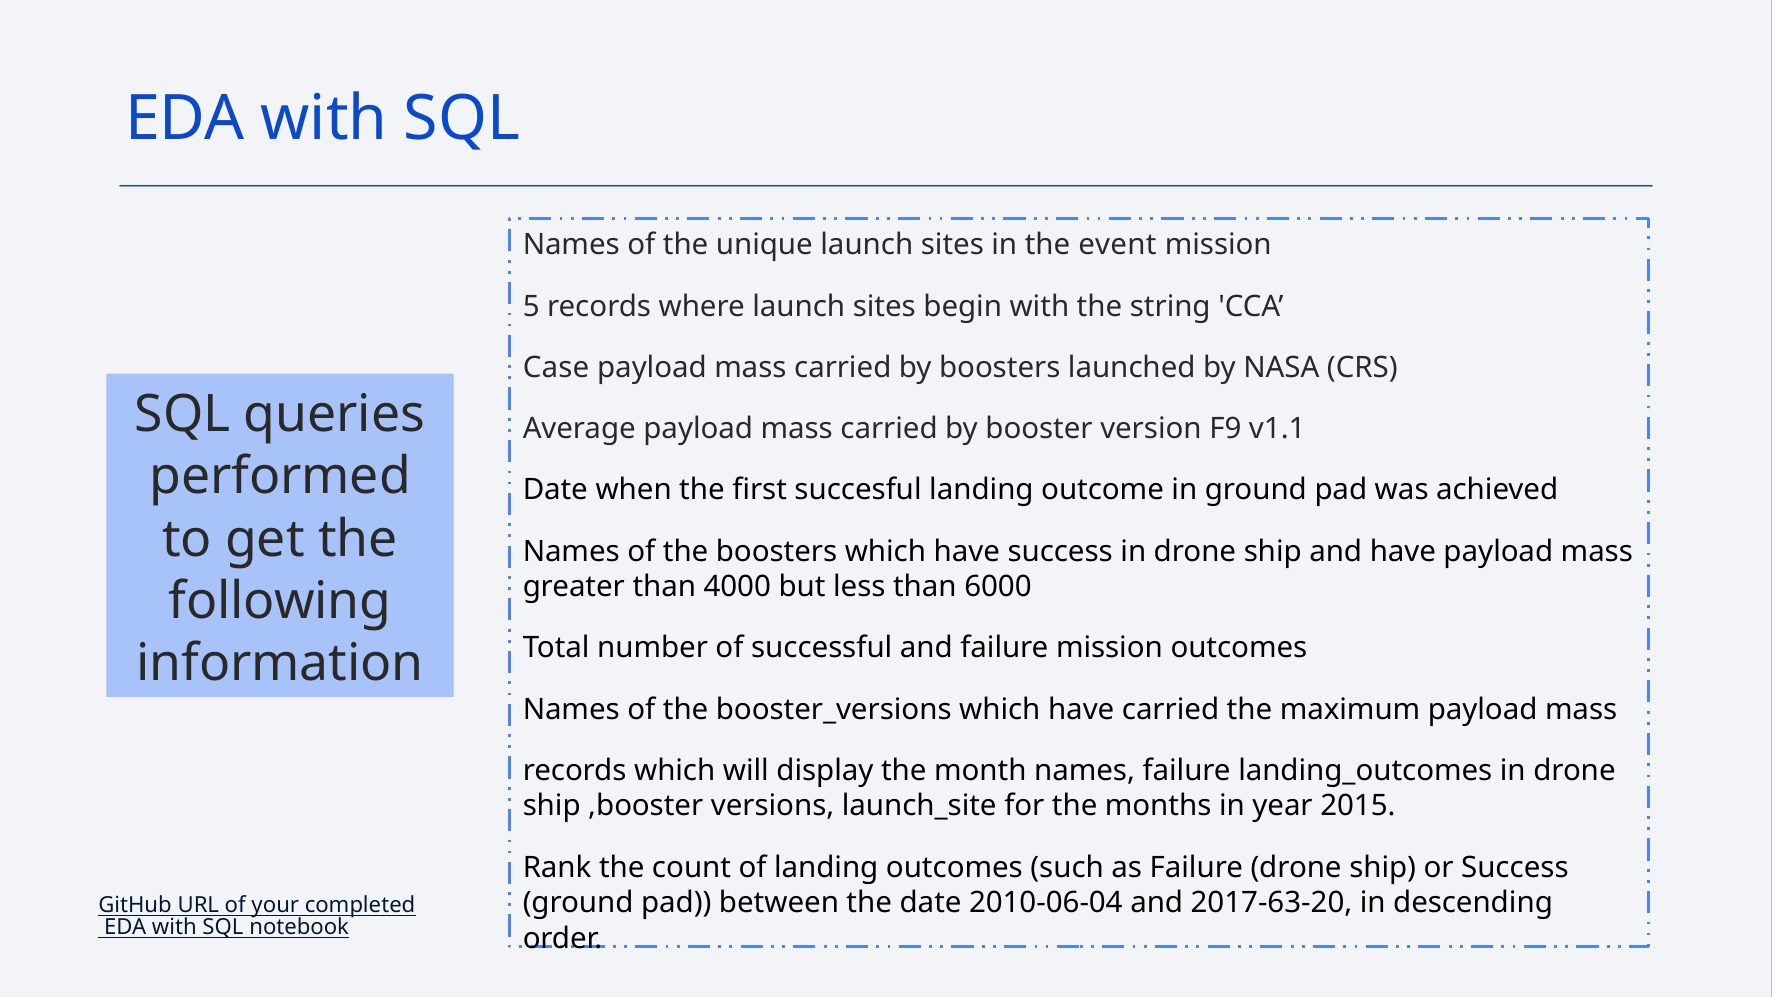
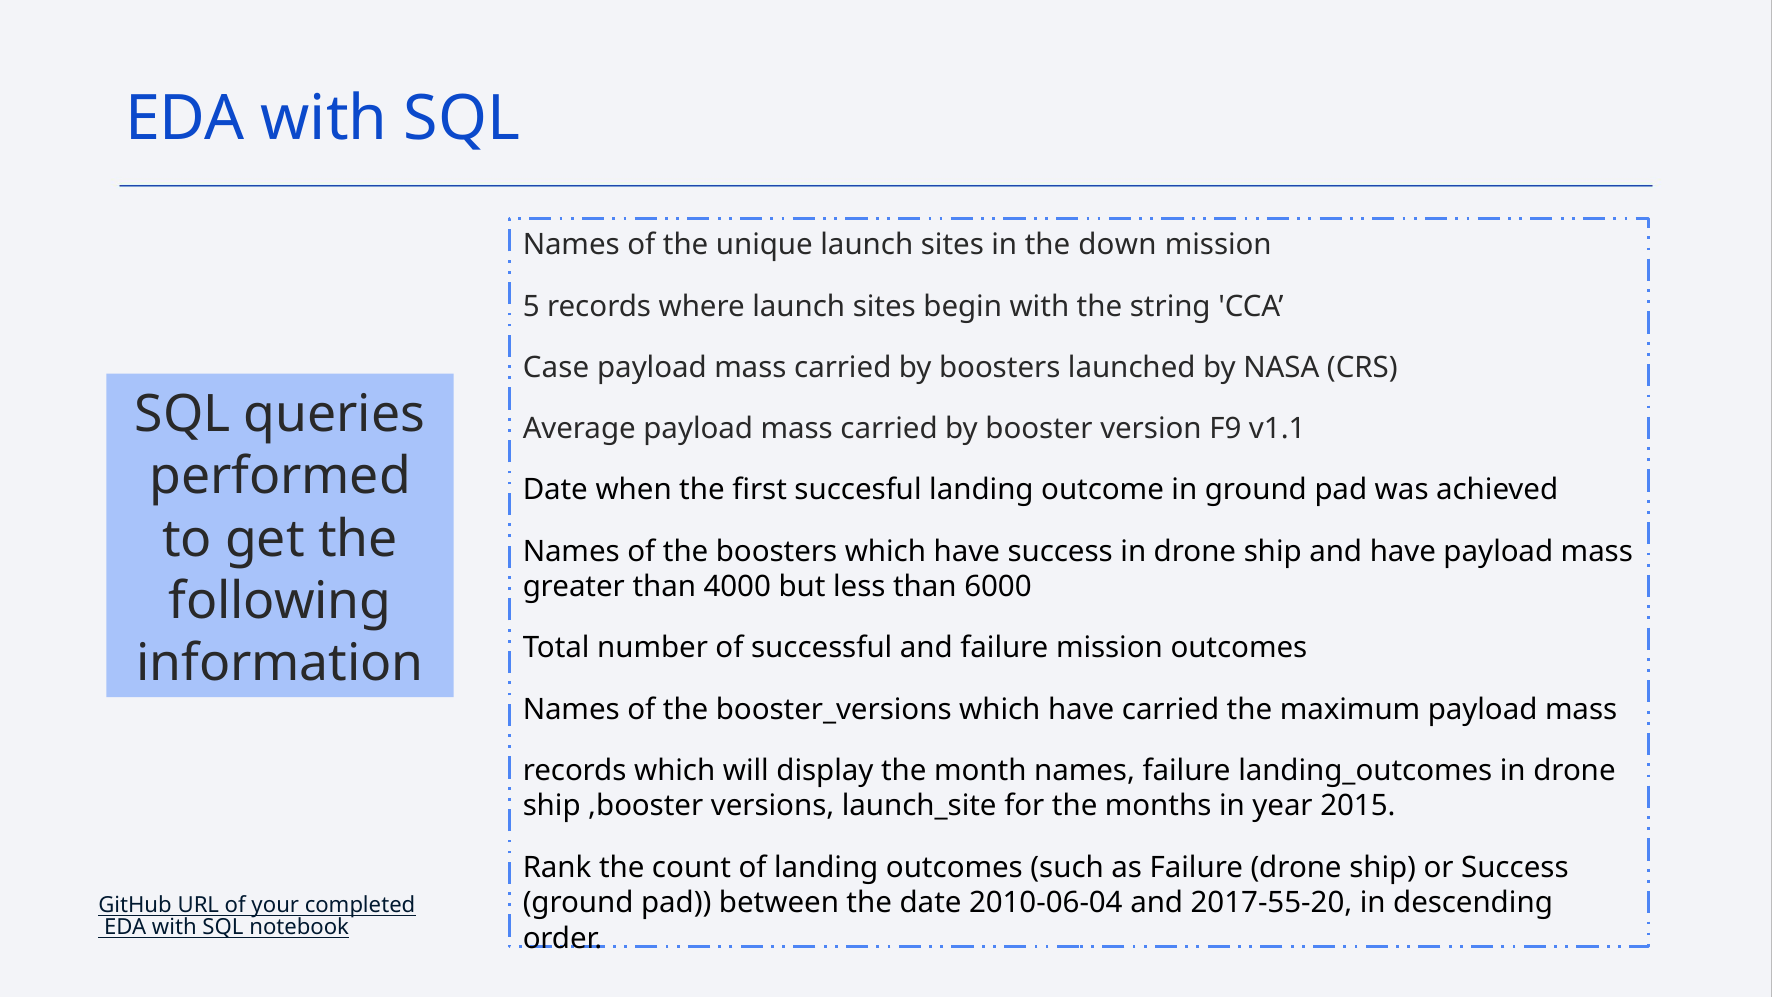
event: event -> down (1117, 245)
2017-63-20: 2017-63-20 -> 2017-55-20 (1271, 903)
